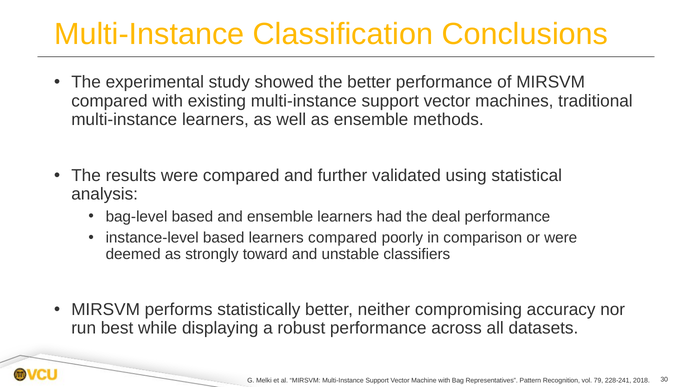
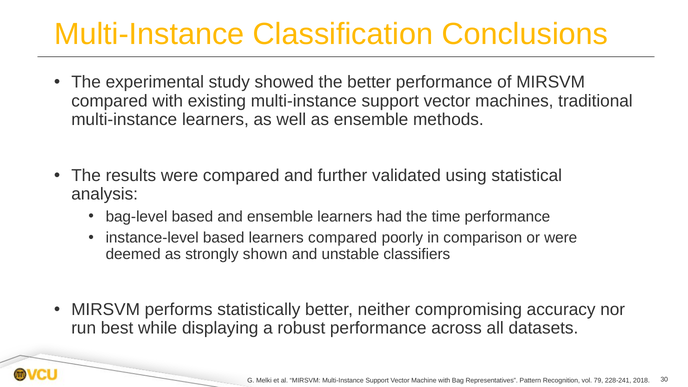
deal: deal -> time (446, 217)
toward: toward -> shown (265, 254)
